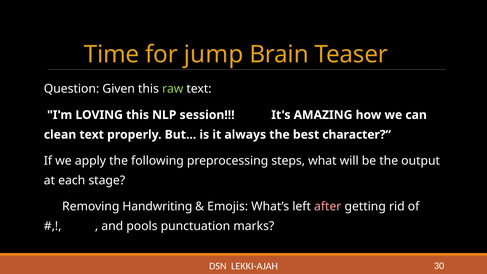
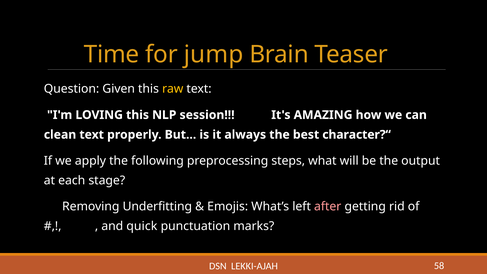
raw colour: light green -> yellow (173, 89)
Handwriting: Handwriting -> Underfitting (157, 207)
pools: pools -> quick (142, 226)
30: 30 -> 58 (439, 266)
